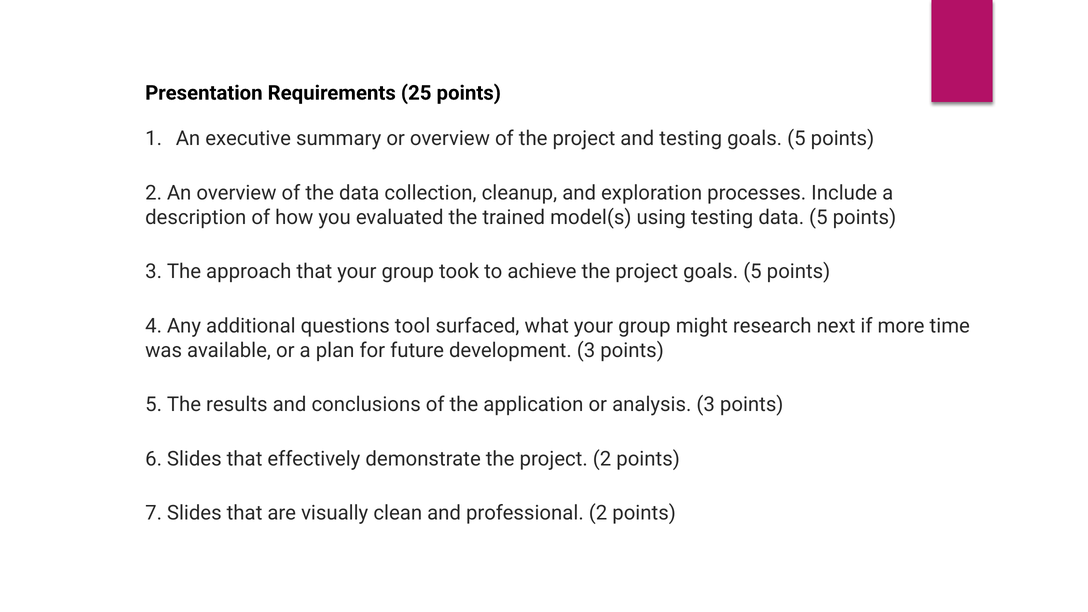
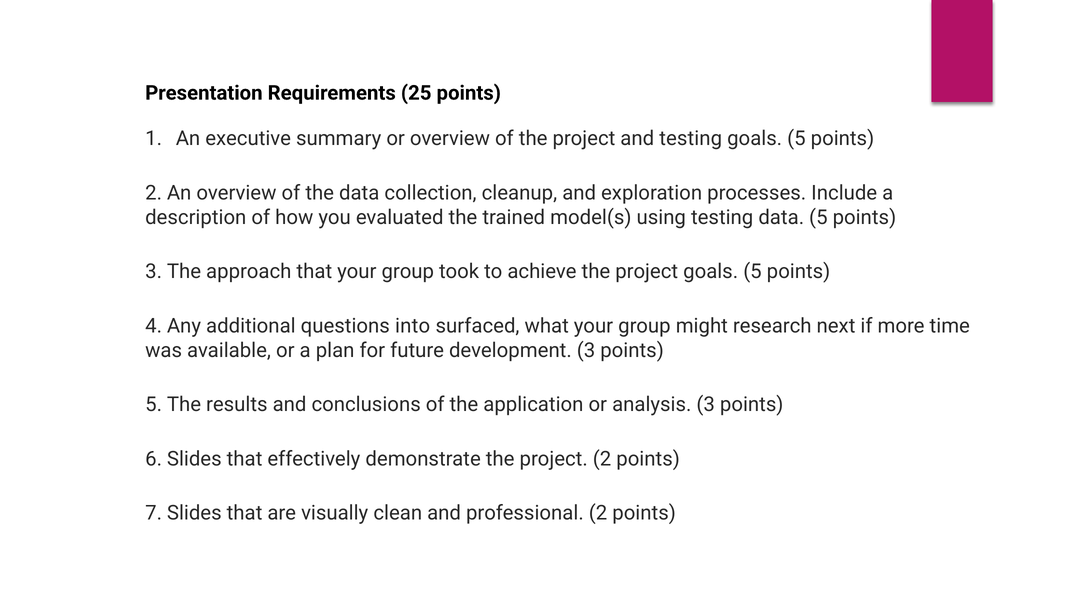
tool: tool -> into (413, 326)
